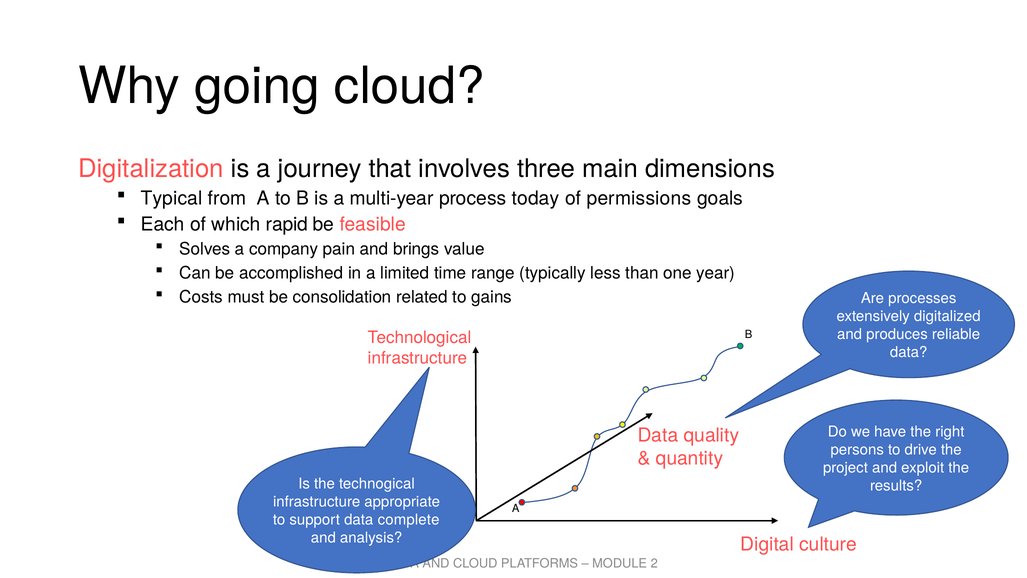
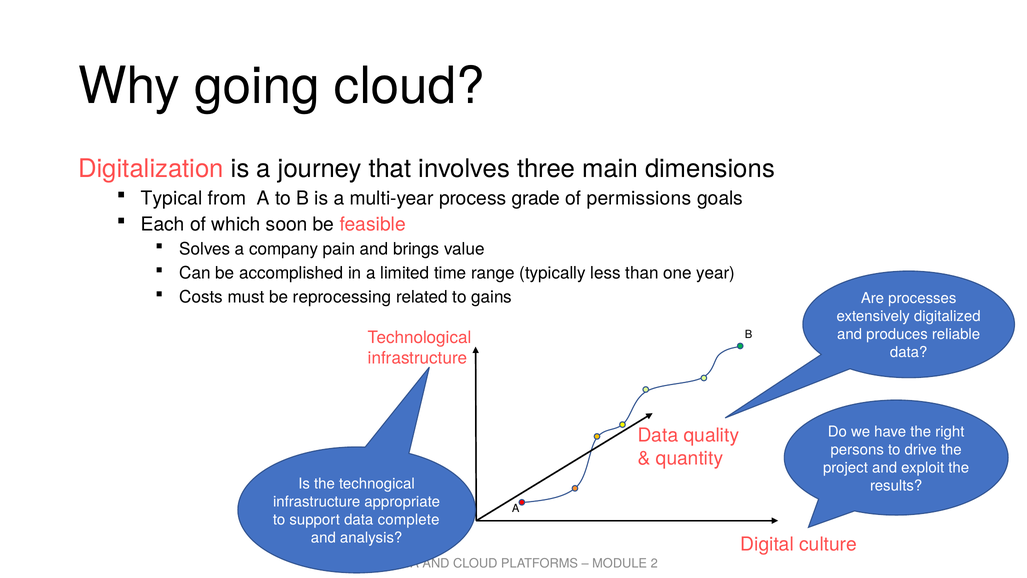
today: today -> grade (536, 198)
rapid: rapid -> soon (287, 224)
consolidation: consolidation -> reprocessing (342, 297)
